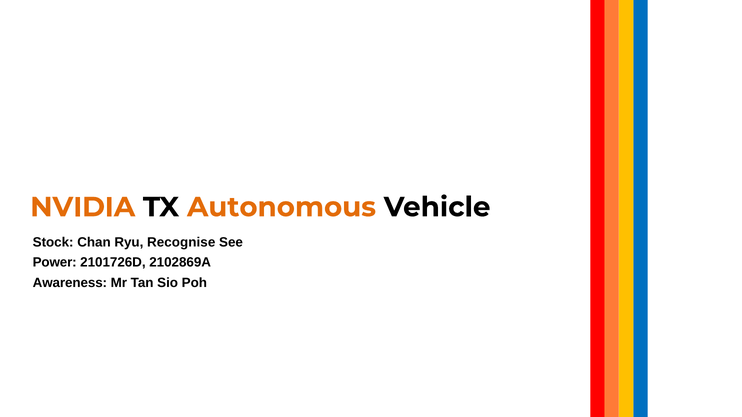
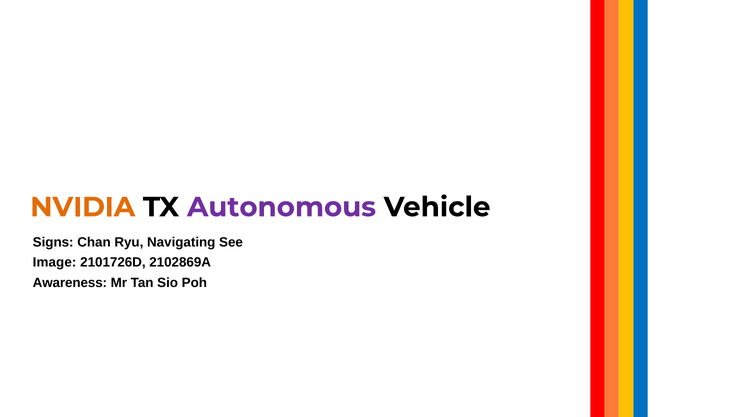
Autonomous colour: orange -> purple (282, 207)
Stock: Stock -> Signs (53, 243)
Recognise: Recognise -> Navigating (181, 243)
Power: Power -> Image (55, 263)
